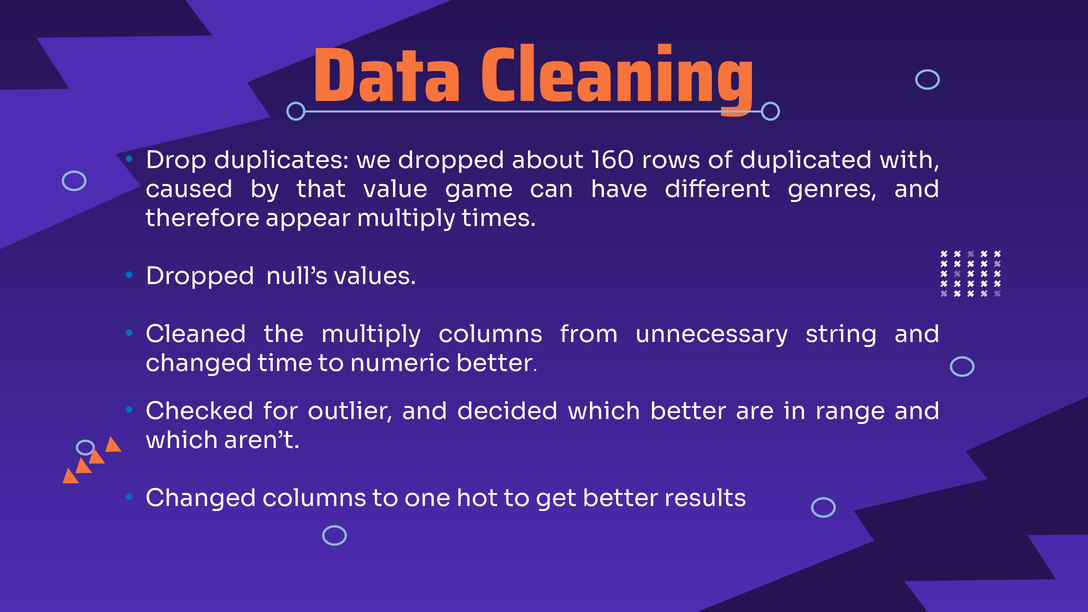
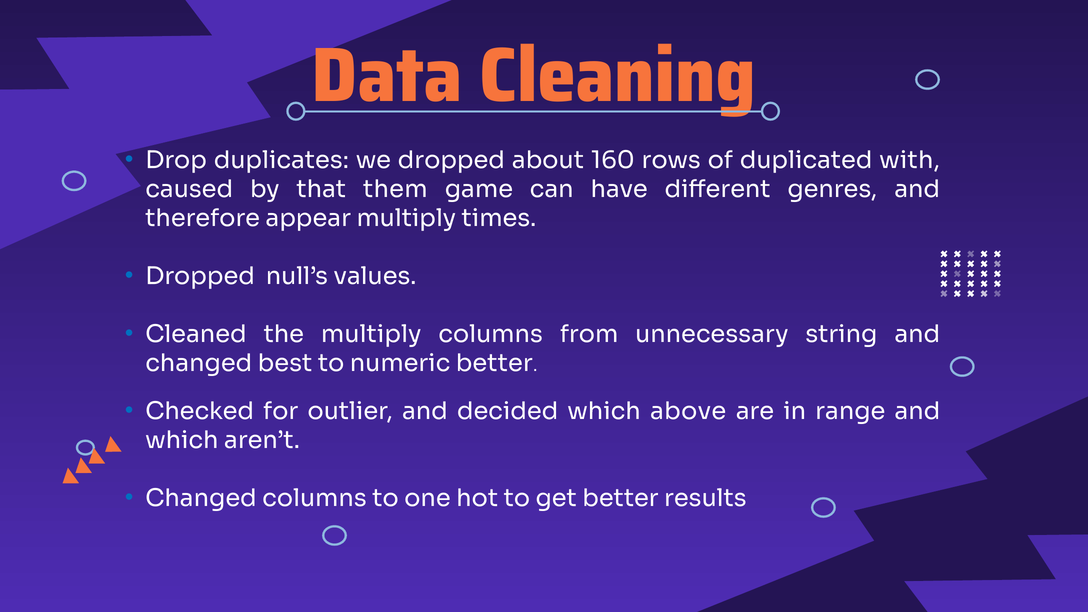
value: value -> them (395, 189)
time: time -> best (285, 363)
which better: better -> above (688, 411)
